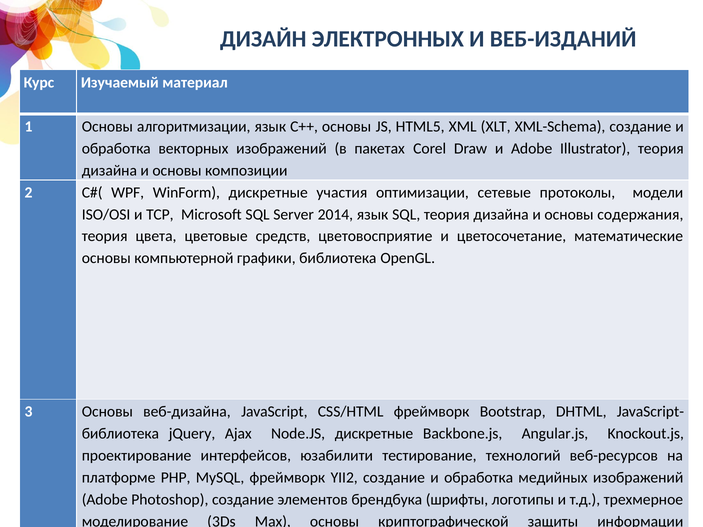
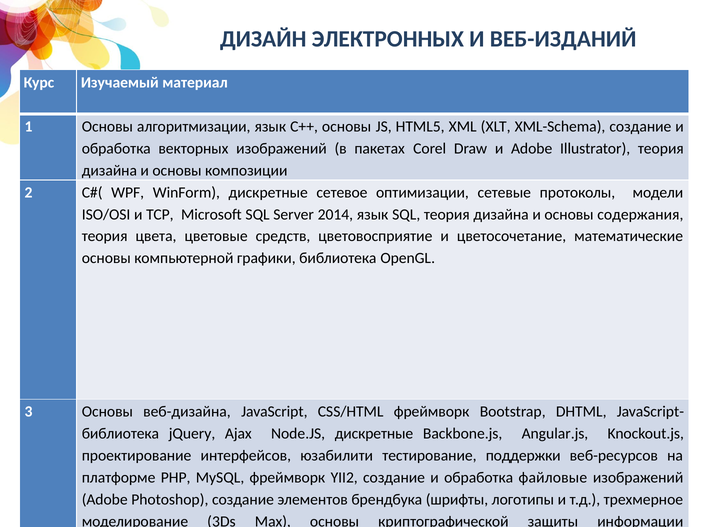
участия: участия -> сетевое (342, 193)
технологий: технологий -> поддержки (523, 456)
медийных: медийных -> файловые (553, 478)
